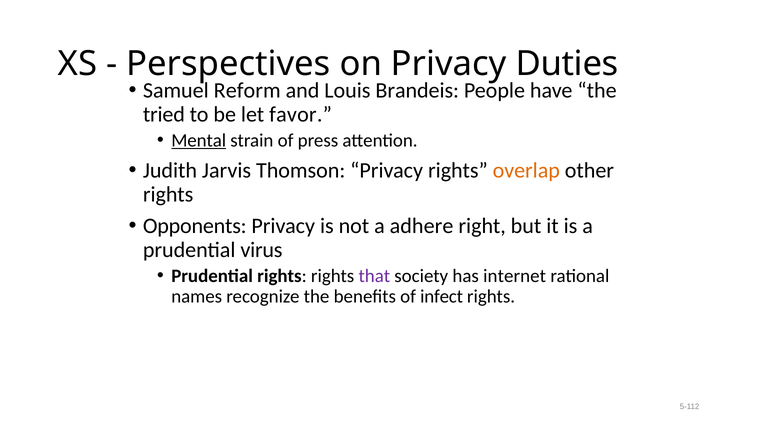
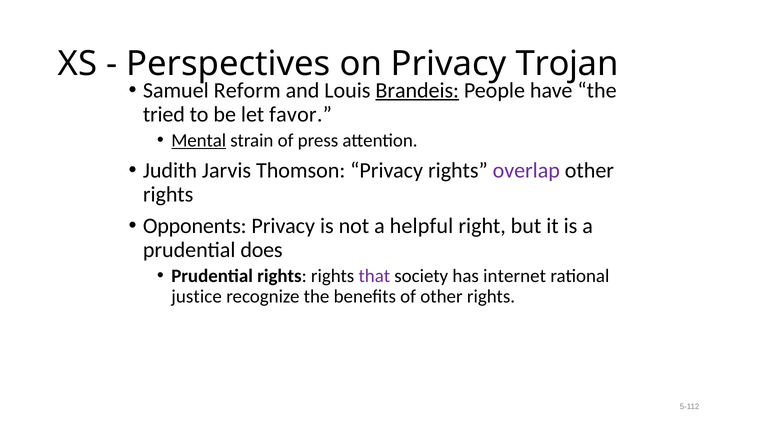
Duties: Duties -> Trojan (567, 64)
Brandeis underline: none -> present (417, 90)
overlap colour: orange -> purple (526, 170)
adhere: adhere -> helpful (421, 226)
virus: virus -> does (261, 250)
names: names -> justice (197, 296)
of infect: infect -> other (441, 296)
